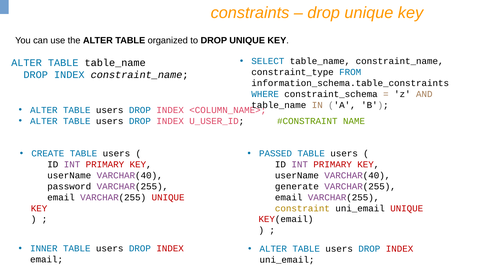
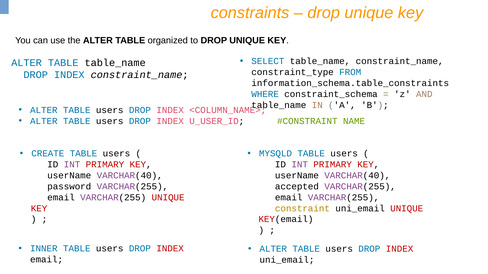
PASSED: PASSED -> MYSQLD (275, 154)
generate: generate -> accepted (297, 187)
